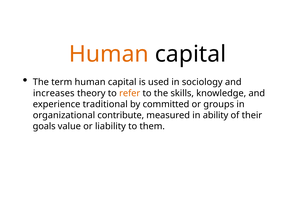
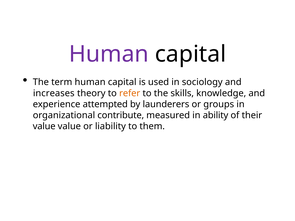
Human colour: orange -> purple (109, 54)
traditional: traditional -> attempted (105, 104)
committed: committed -> launderers (166, 104)
goals: goals -> value (44, 126)
